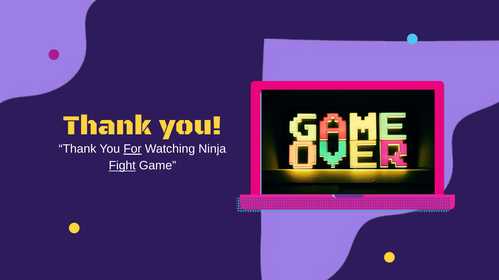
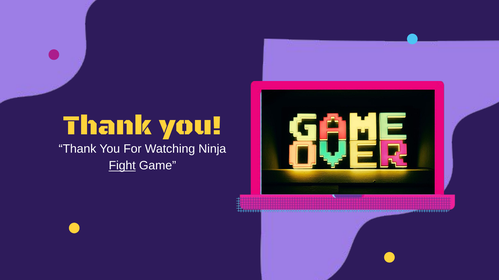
For underline: present -> none (133, 149)
